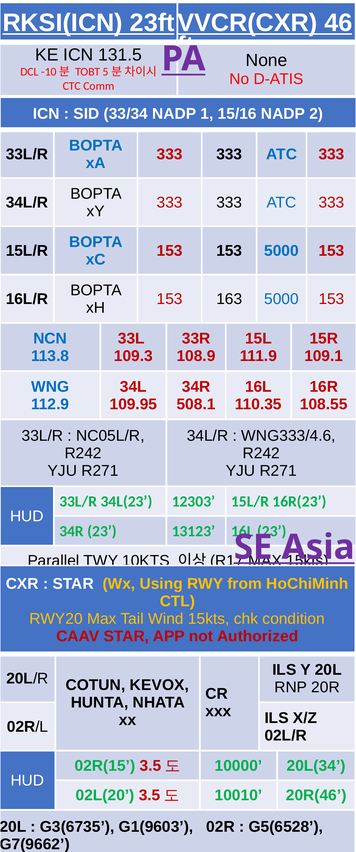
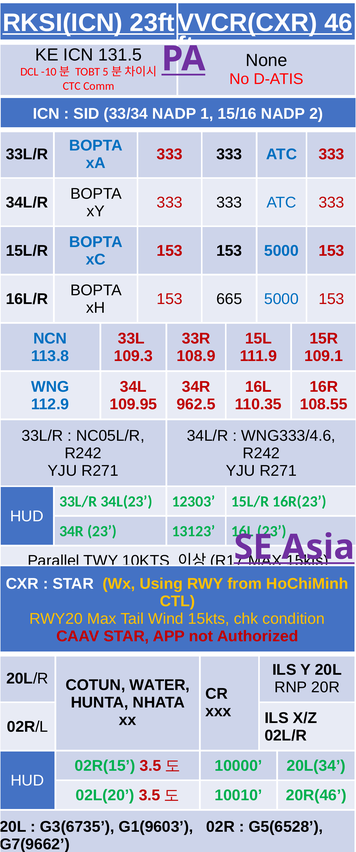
163: 163 -> 665 (229, 299)
508.1: 508.1 -> 962.5 (196, 404)
KEVOX: KEVOX -> WATER (160, 685)
